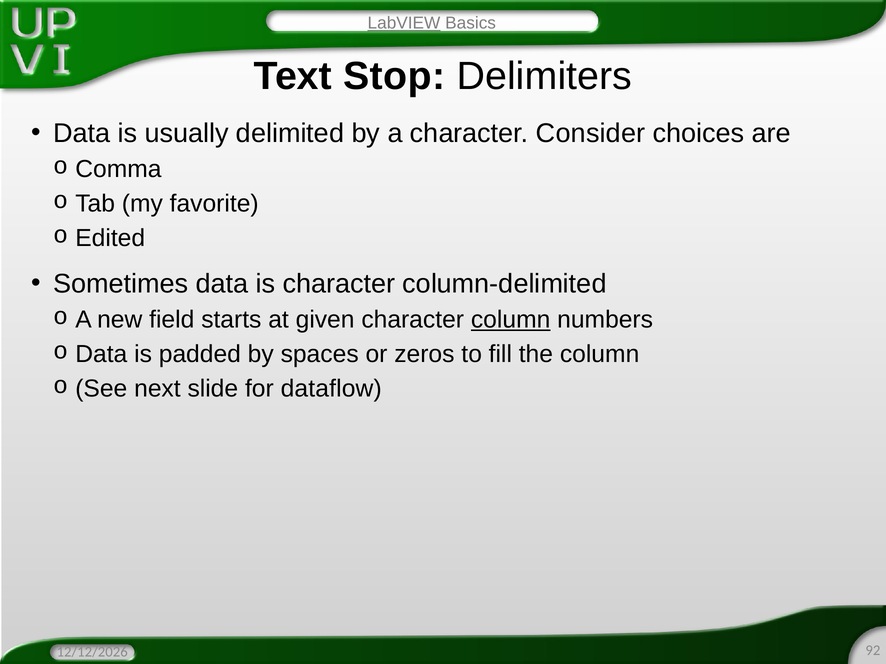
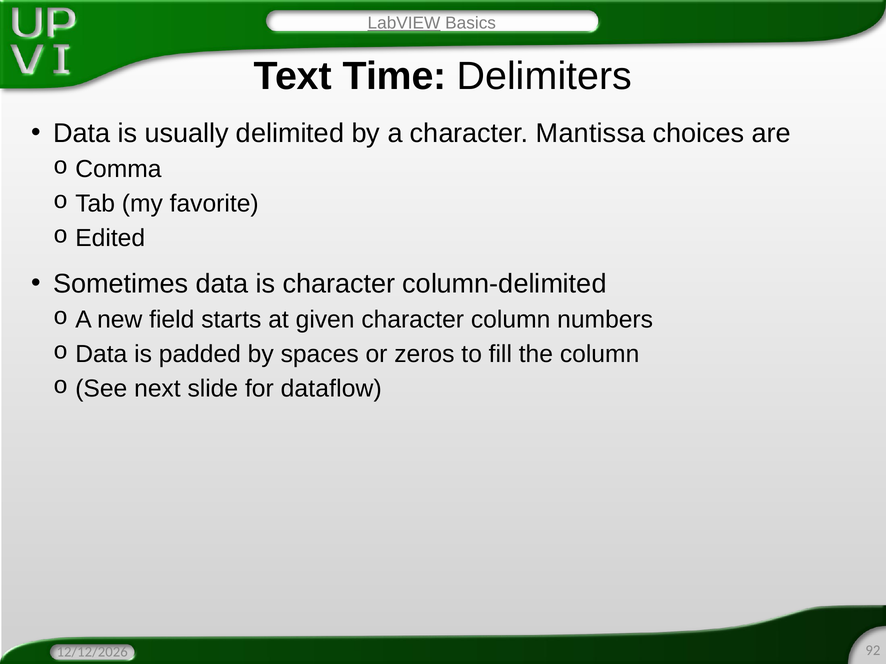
Stop: Stop -> Time (395, 77)
Consider: Consider -> Mantissa (591, 133)
column underline: present -> none (511, 320)
